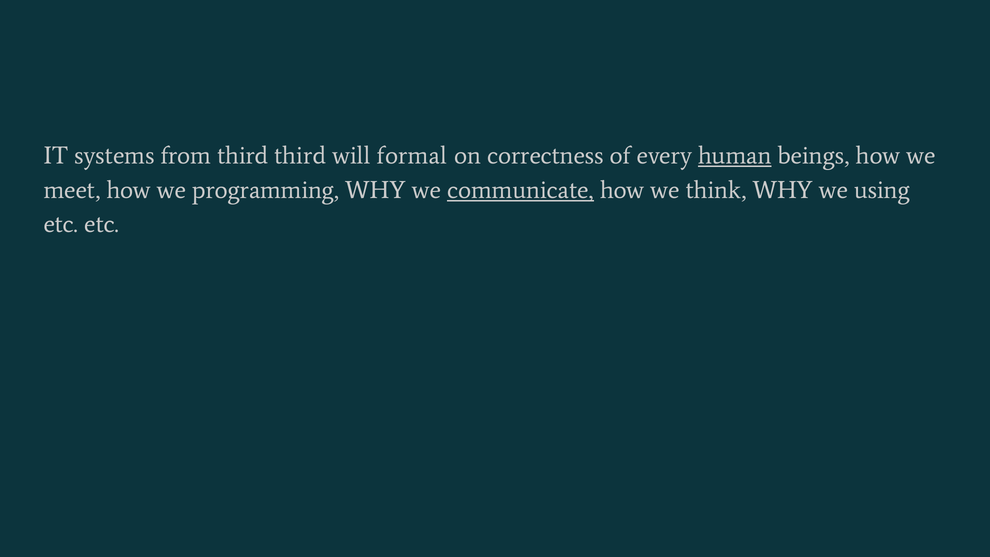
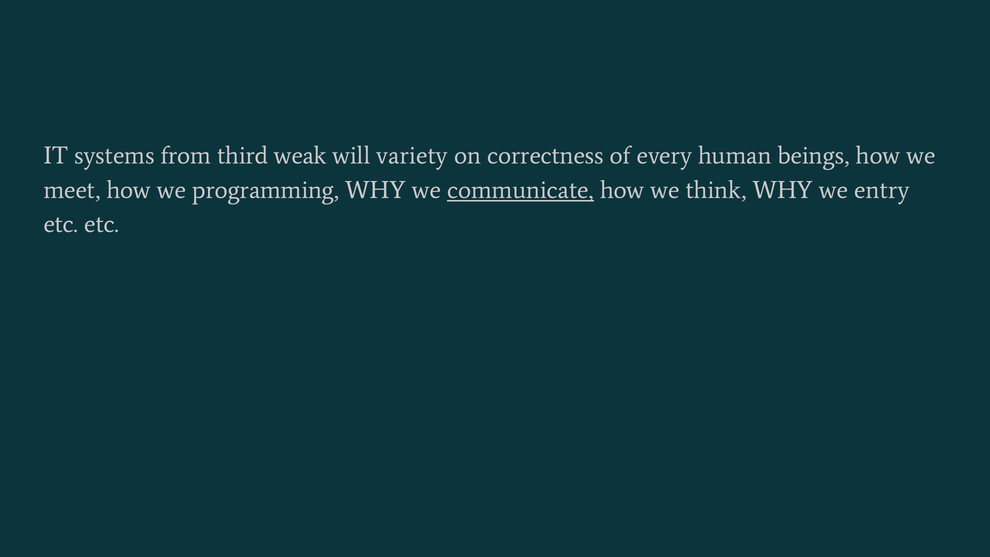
third third: third -> weak (300, 156)
formal: formal -> variety (412, 156)
human underline: present -> none (735, 156)
using: using -> entry (882, 190)
